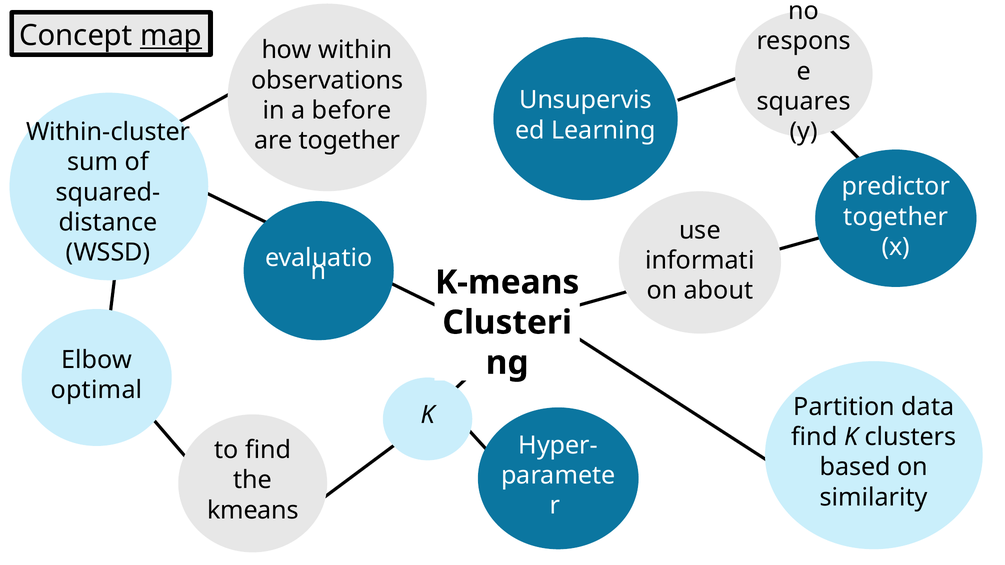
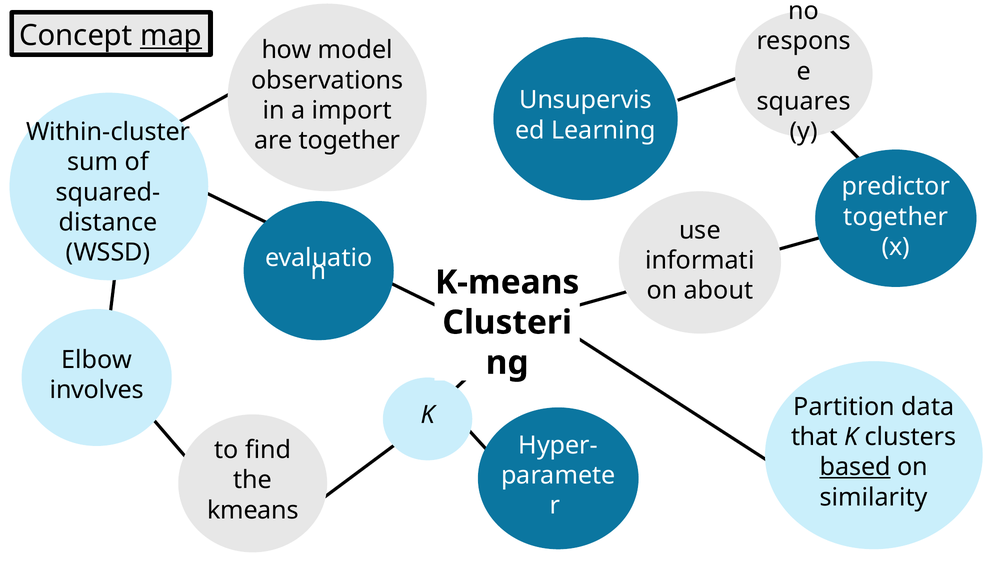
within: within -> model (355, 50)
before: before -> import (352, 110)
optimal: optimal -> involves (97, 390)
find: find -> that (815, 437)
based underline: none -> present (855, 467)
